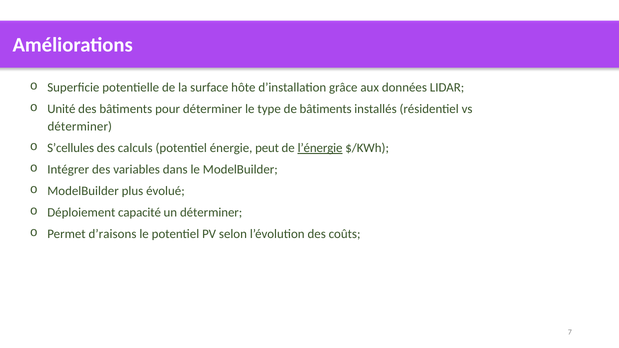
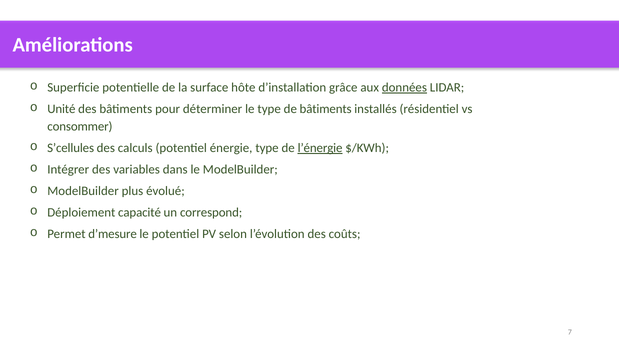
données underline: none -> present (404, 87)
déterminer: déterminer -> consommer (80, 127)
énergie peut: peut -> type (267, 148)
un déterminer: déterminer -> correspond (211, 213)
d’raisons: d’raisons -> d’mesure (113, 234)
